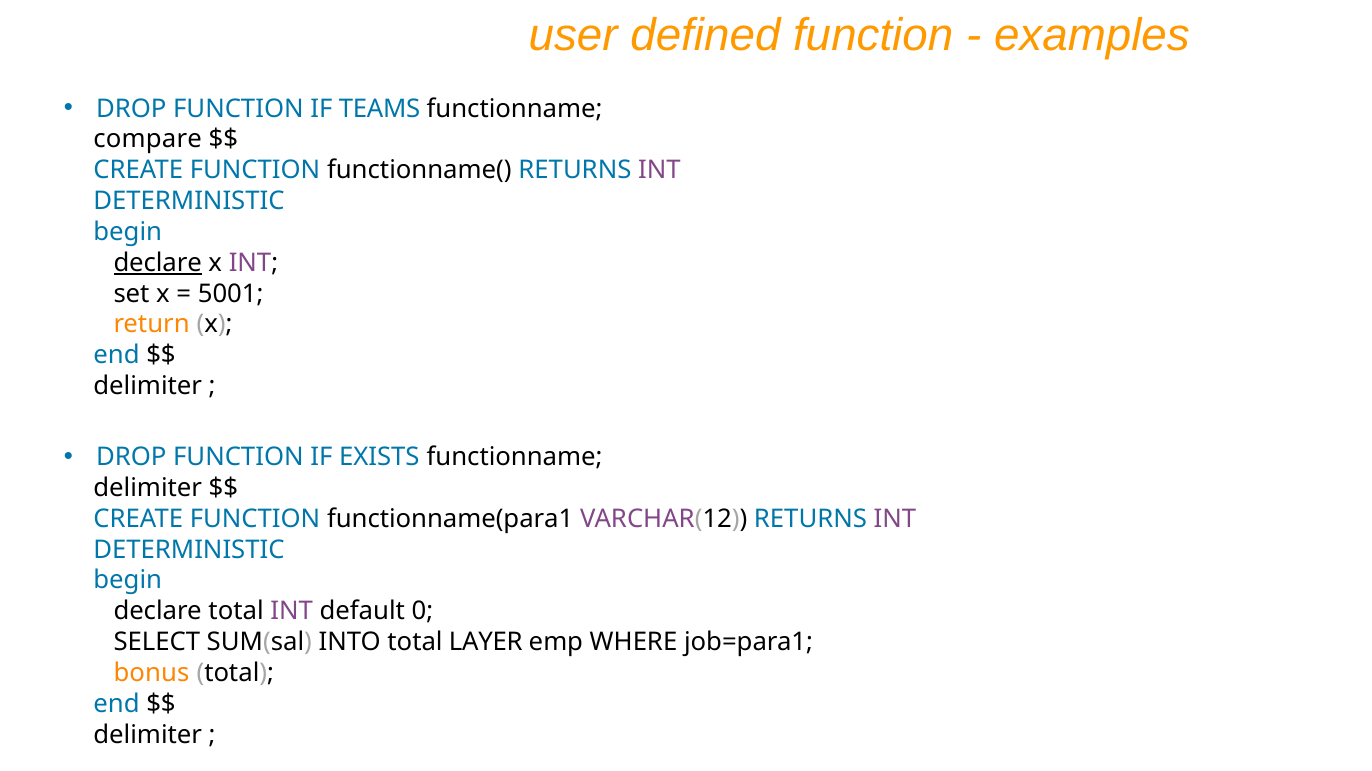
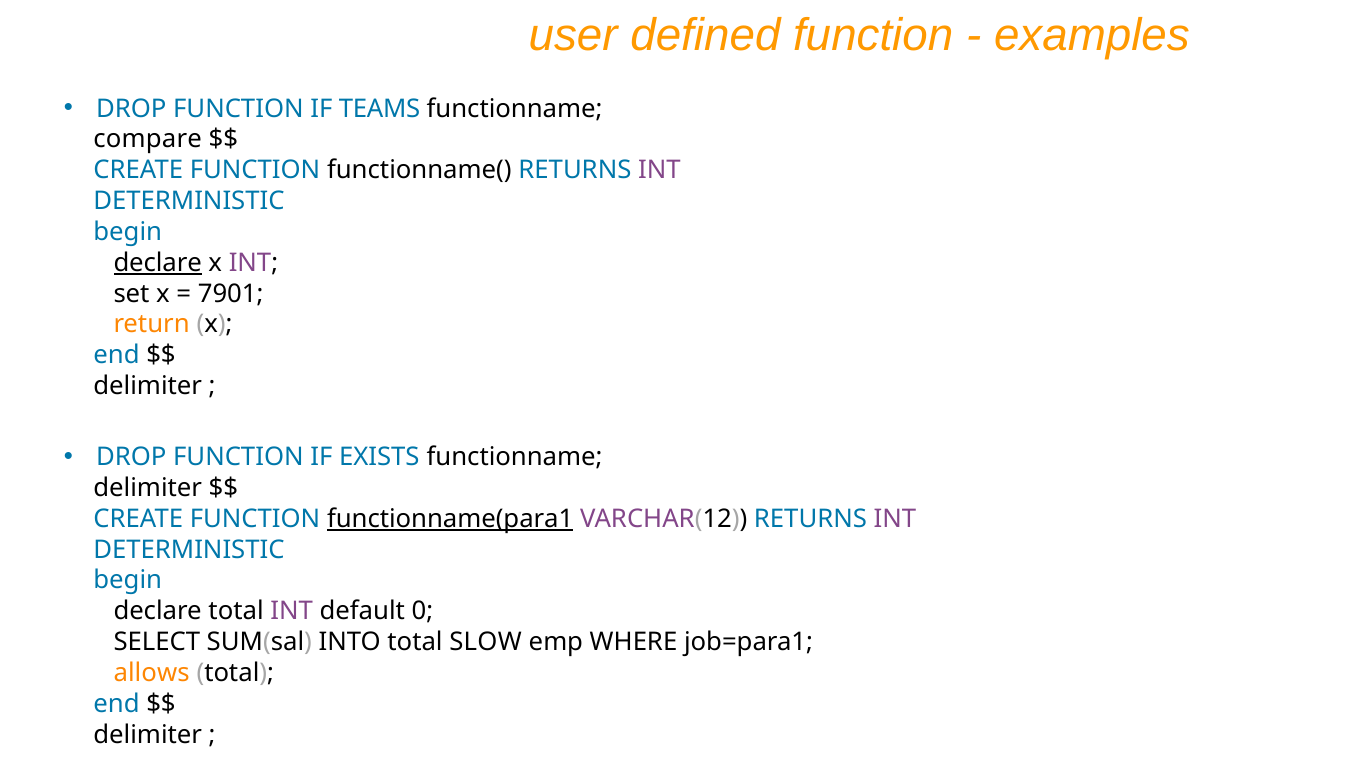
5001: 5001 -> 7901 (231, 294)
functionname(para1 underline: none -> present (450, 519)
LAYER: LAYER -> SLOW (486, 643)
bonus: bonus -> allows (152, 674)
